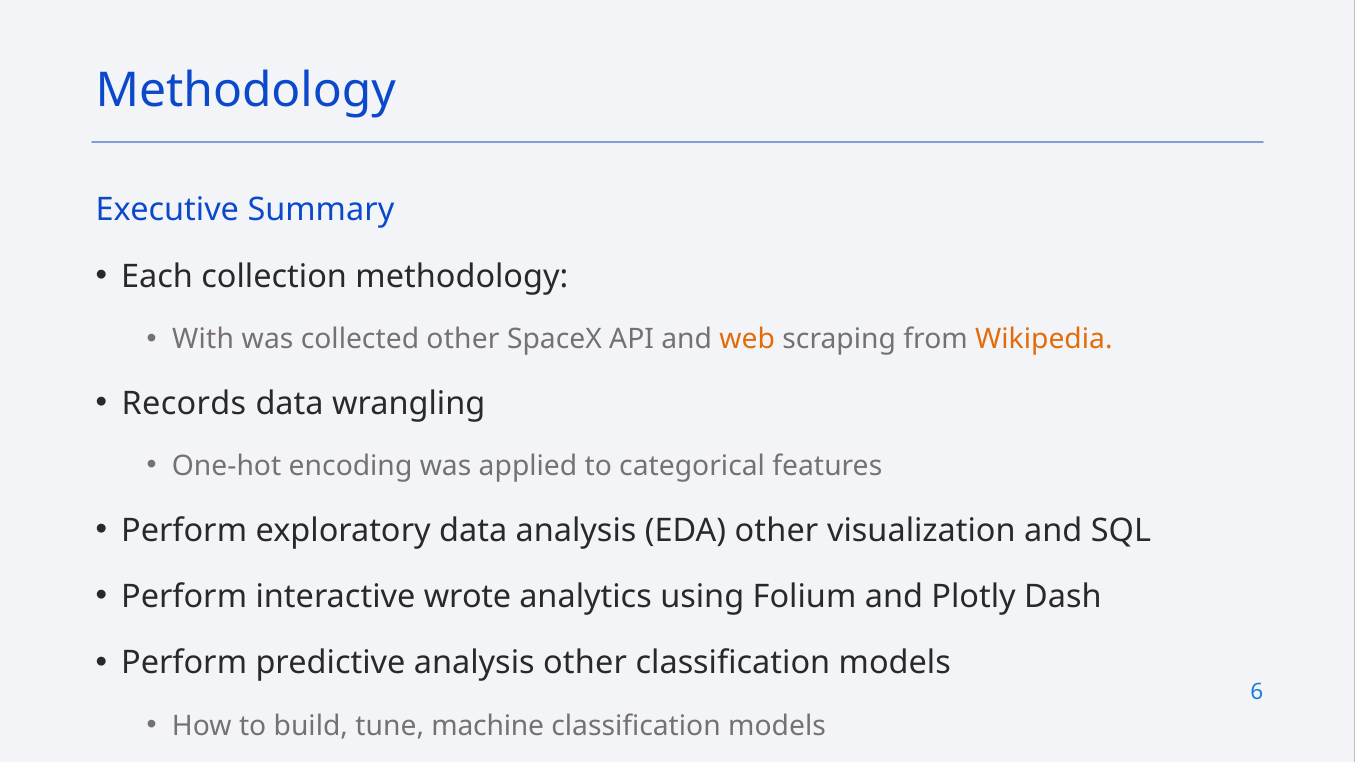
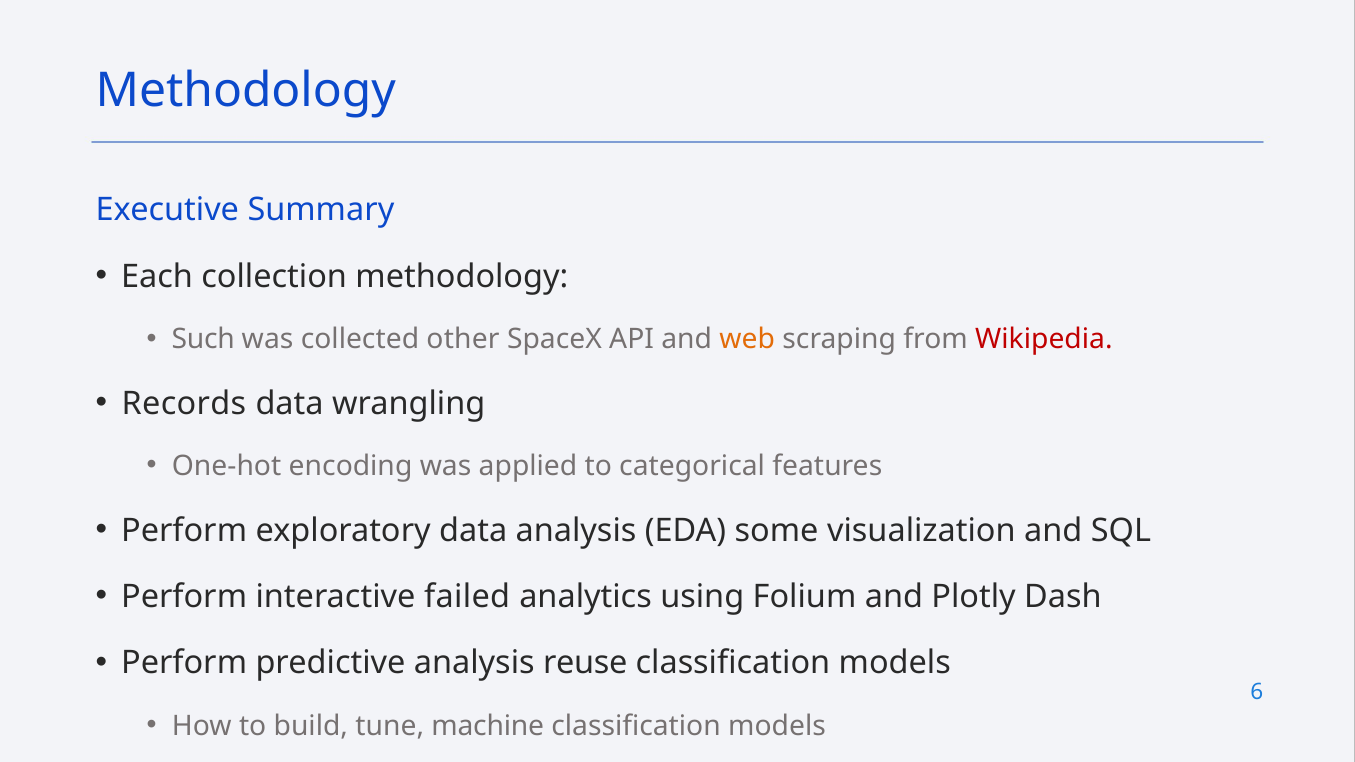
With: With -> Such (203, 339)
Wikipedia colour: orange -> red (1044, 339)
EDA other: other -> some (777, 530)
wrote: wrote -> failed (467, 597)
analysis other: other -> reuse (585, 663)
